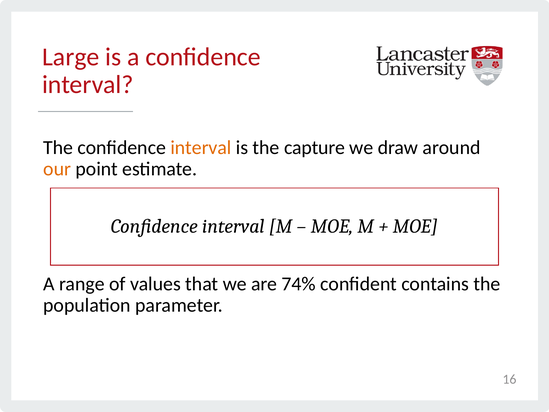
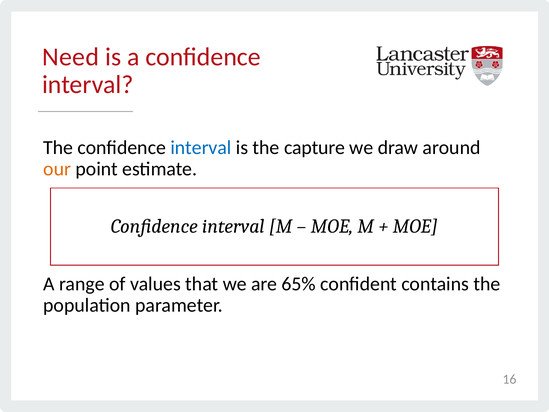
Large: Large -> Need (71, 57)
interval colour: orange -> blue (201, 147)
74%: 74% -> 65% (299, 284)
